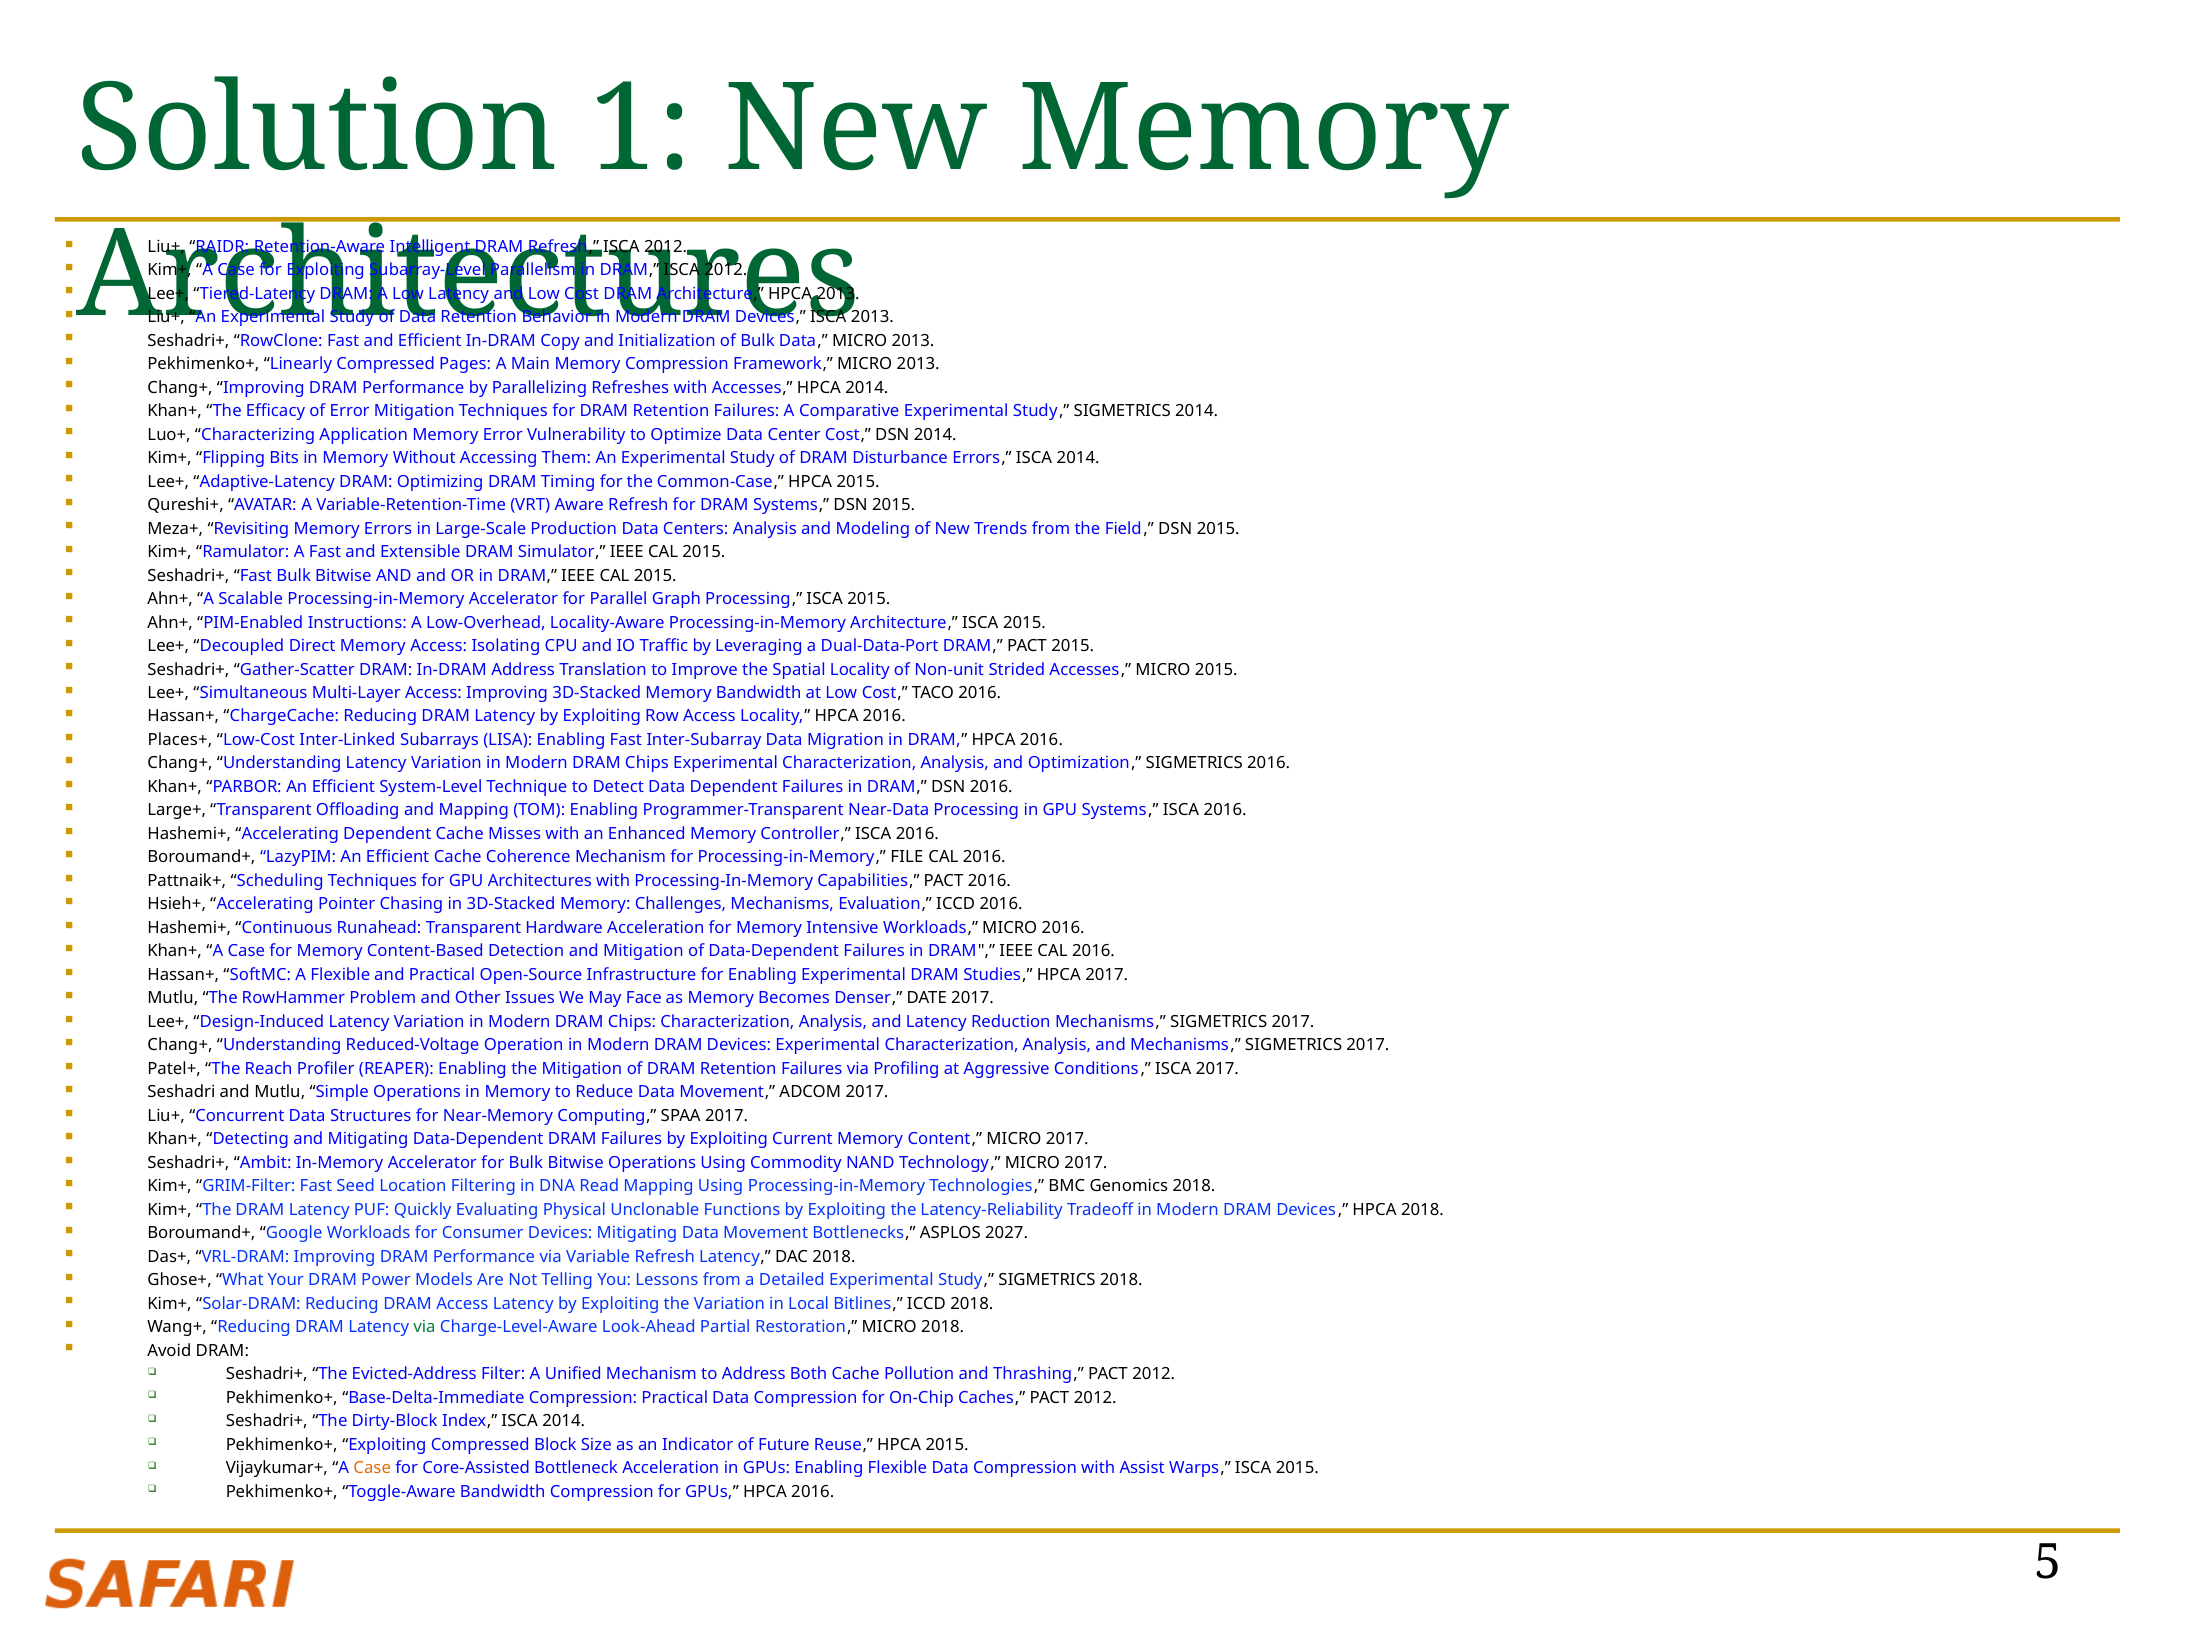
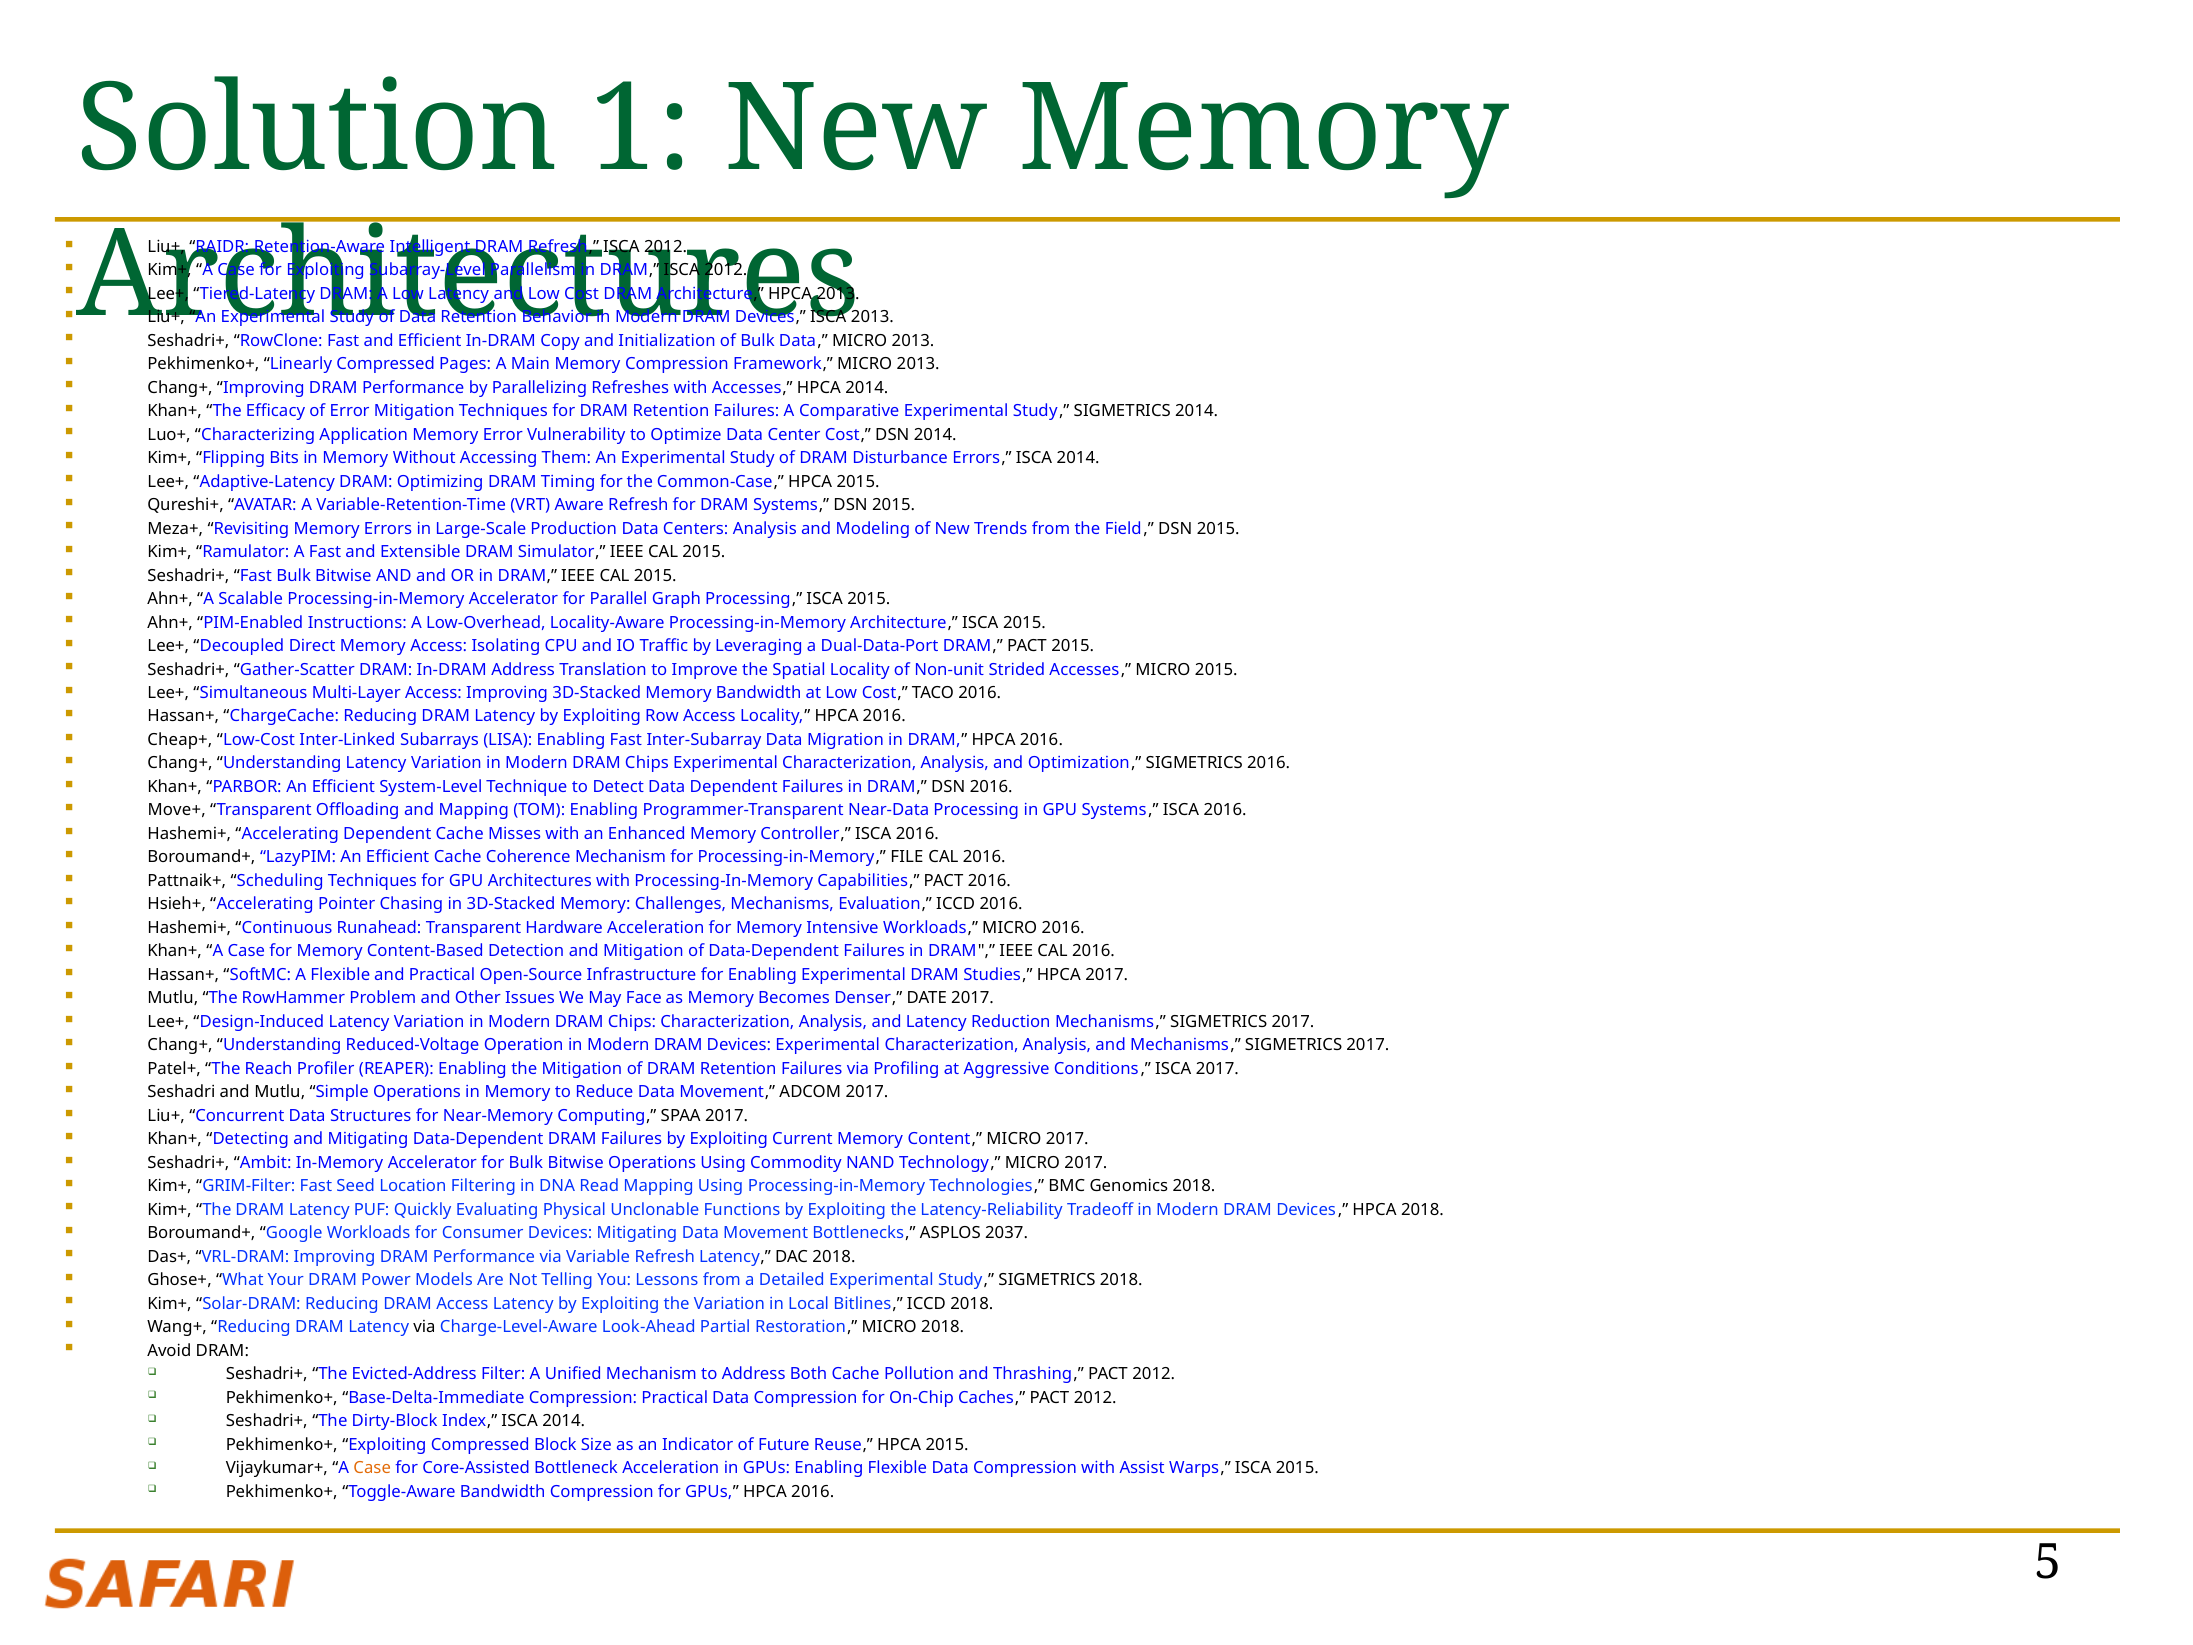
Places+: Places+ -> Cheap+ (180, 740)
Large+: Large+ -> Move+ (177, 810)
2027: 2027 -> 2037 (1007, 1233)
via colour: green -> black (424, 1327)
